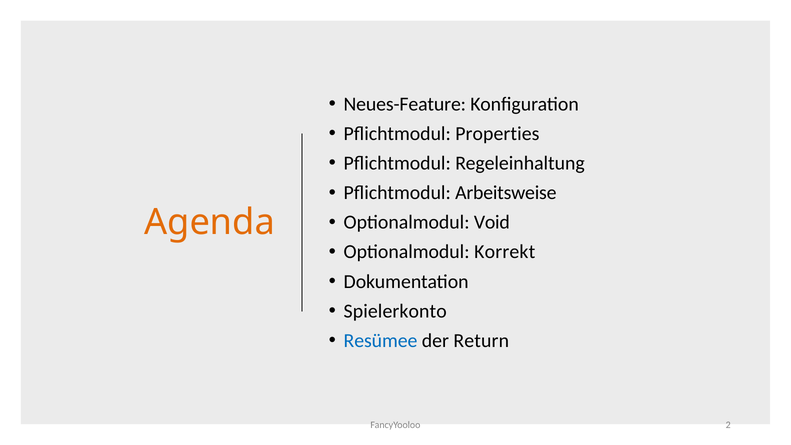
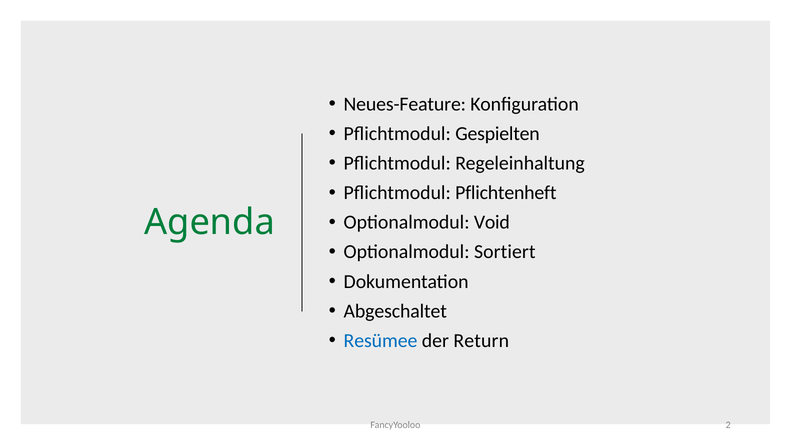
Properties: Properties -> Gespielten (498, 134)
Arbeitsweise: Arbeitsweise -> Pflichtenheft (506, 193)
Agenda colour: orange -> green (210, 222)
Korrekt: Korrekt -> Sortiert (505, 252)
Spielerkonto: Spielerkonto -> Abgeschaltet (395, 311)
